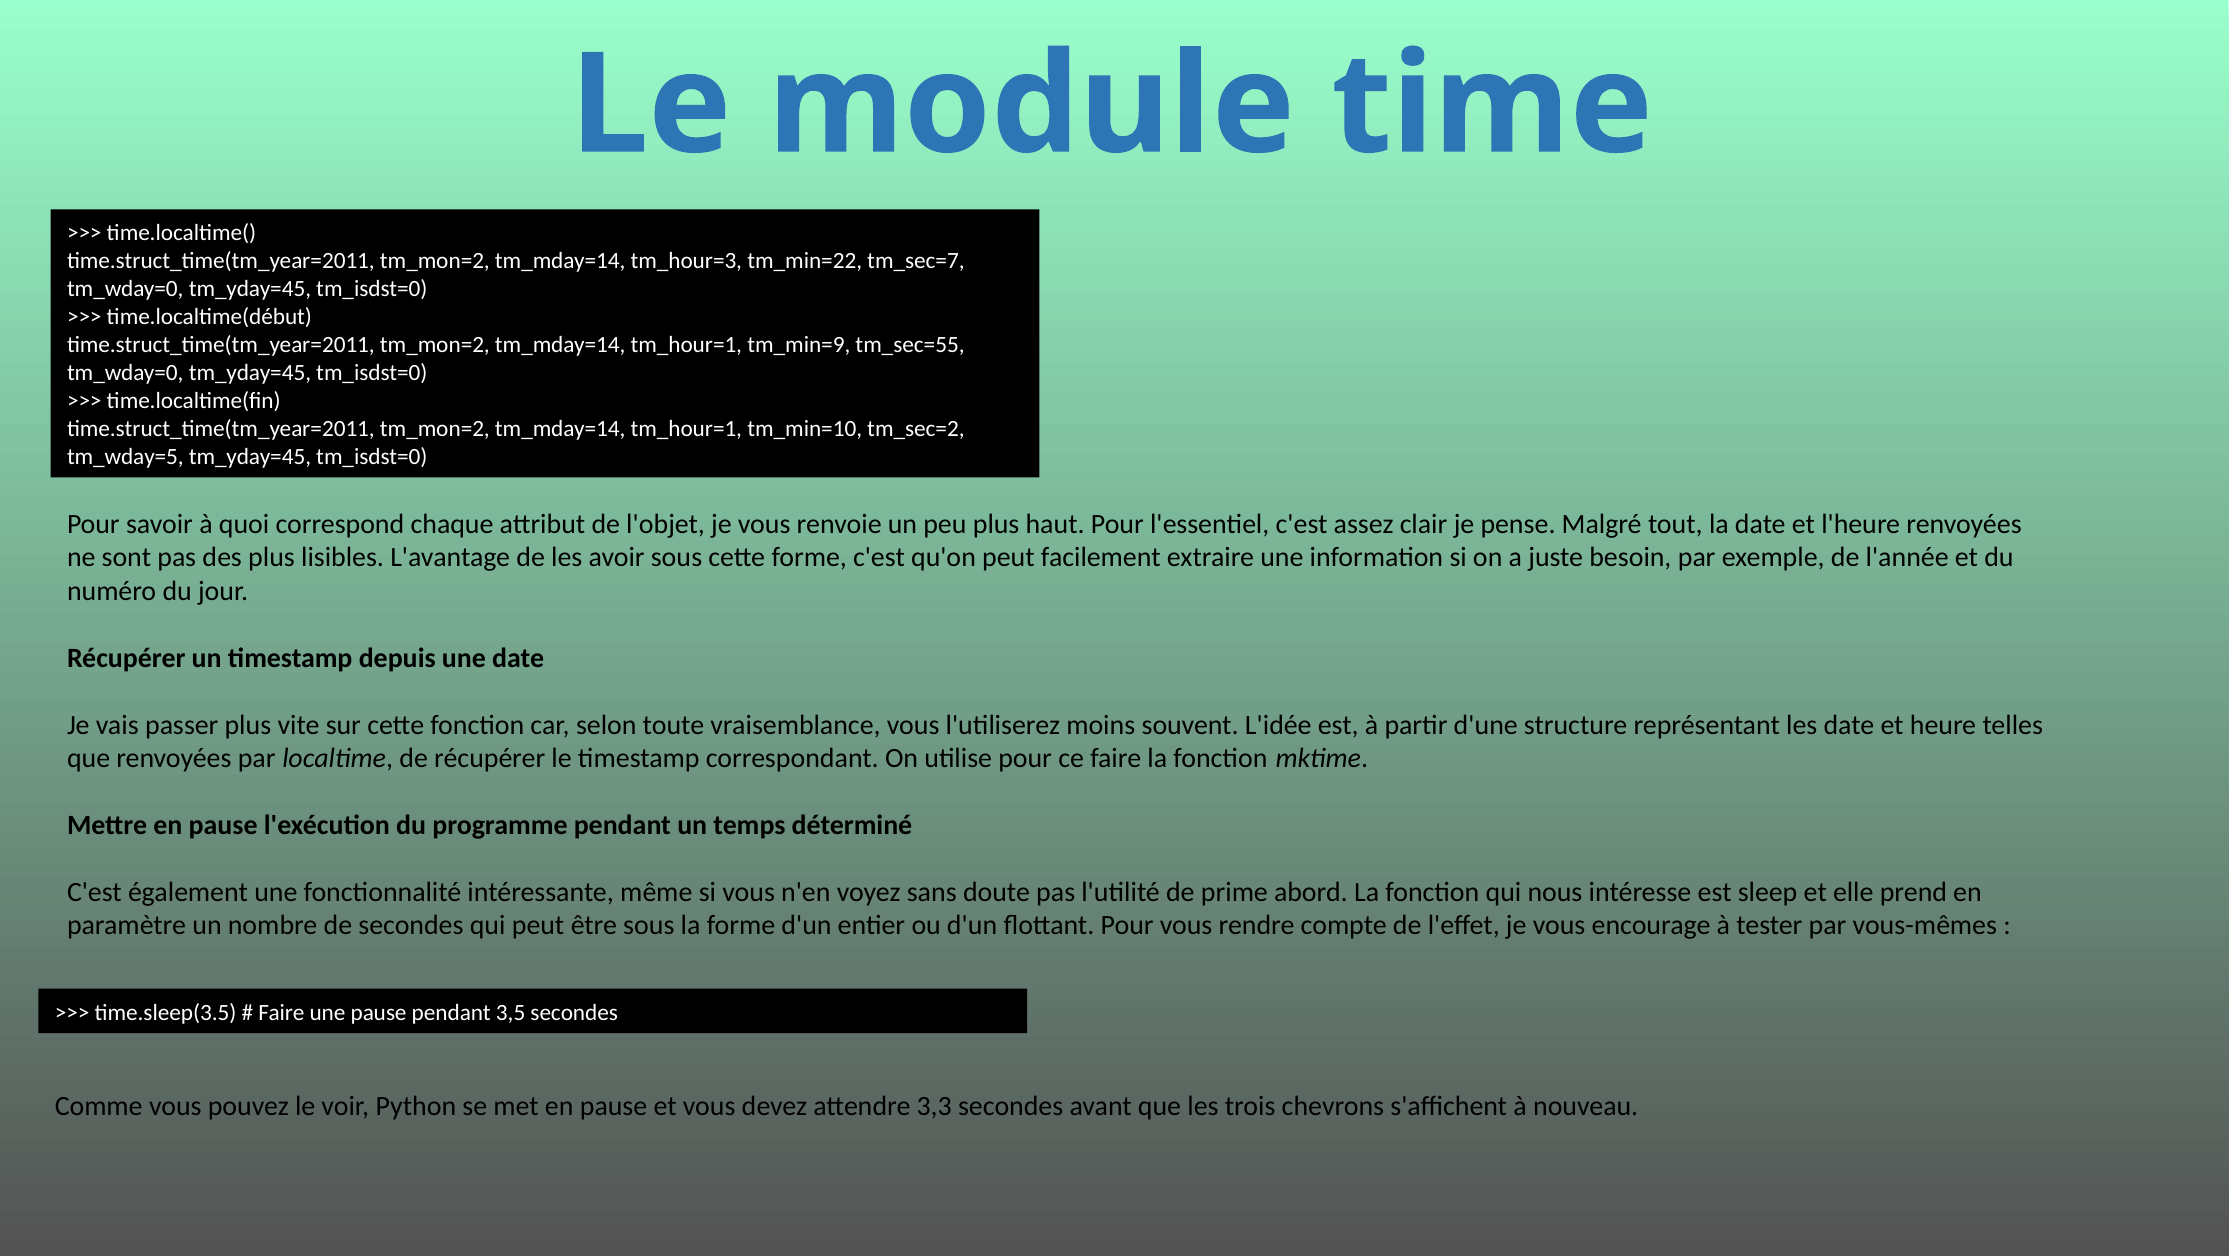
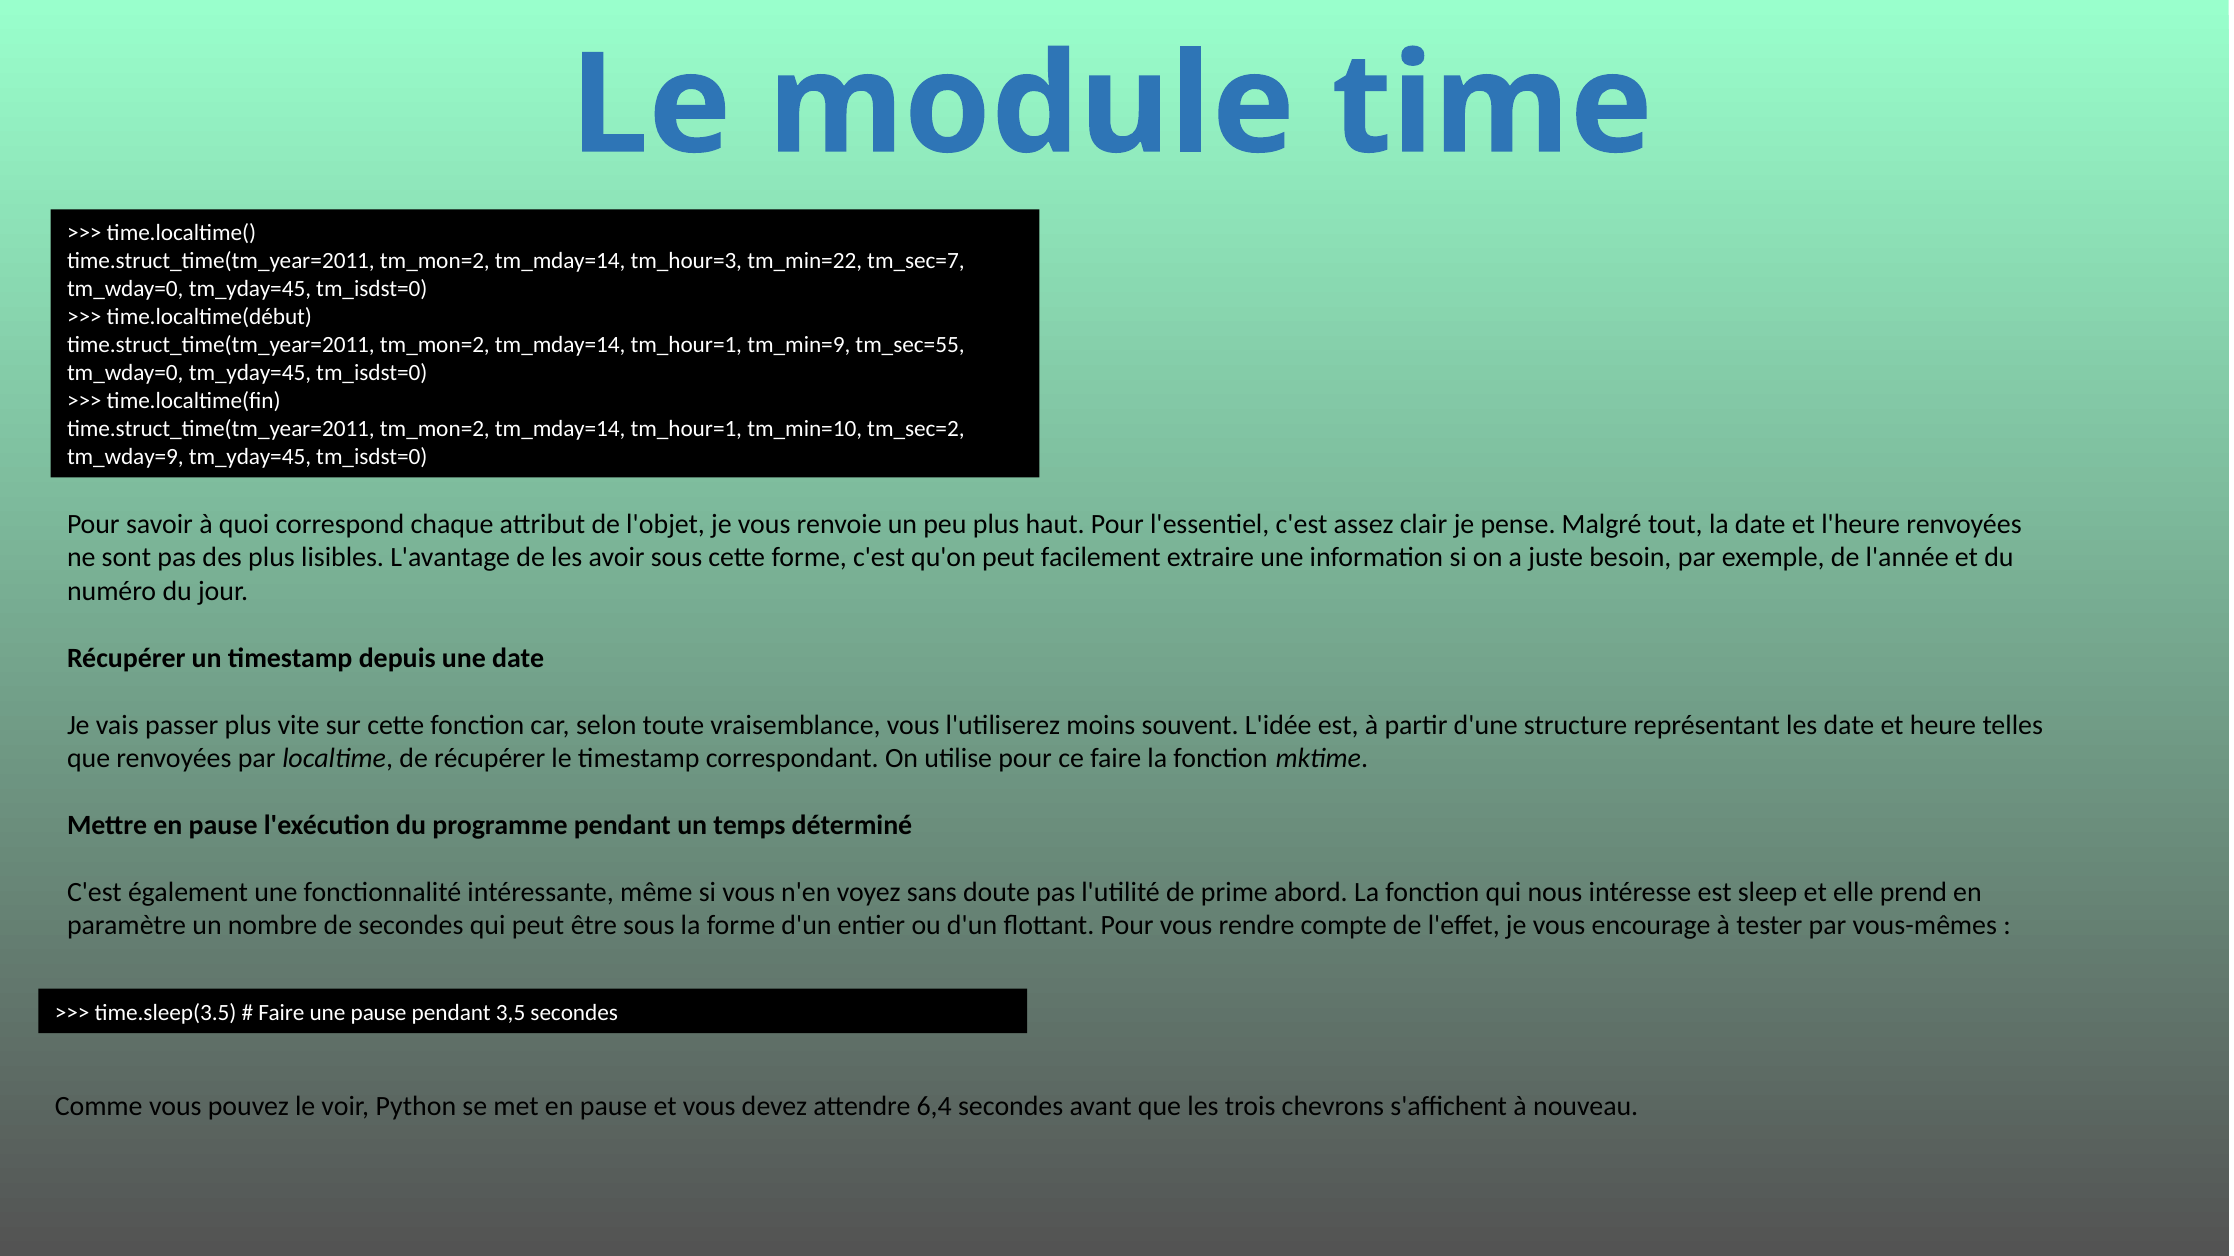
tm_wday=5: tm_wday=5 -> tm_wday=9 (125, 457)
3,3: 3,3 -> 6,4 (934, 1107)
